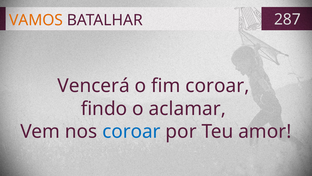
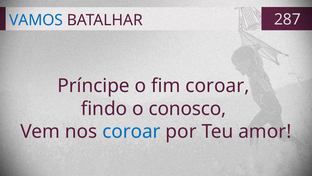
VAMOS colour: orange -> blue (36, 20)
Vencerá: Vencerá -> Príncipe (94, 86)
aclamar: aclamar -> conosco (187, 108)
